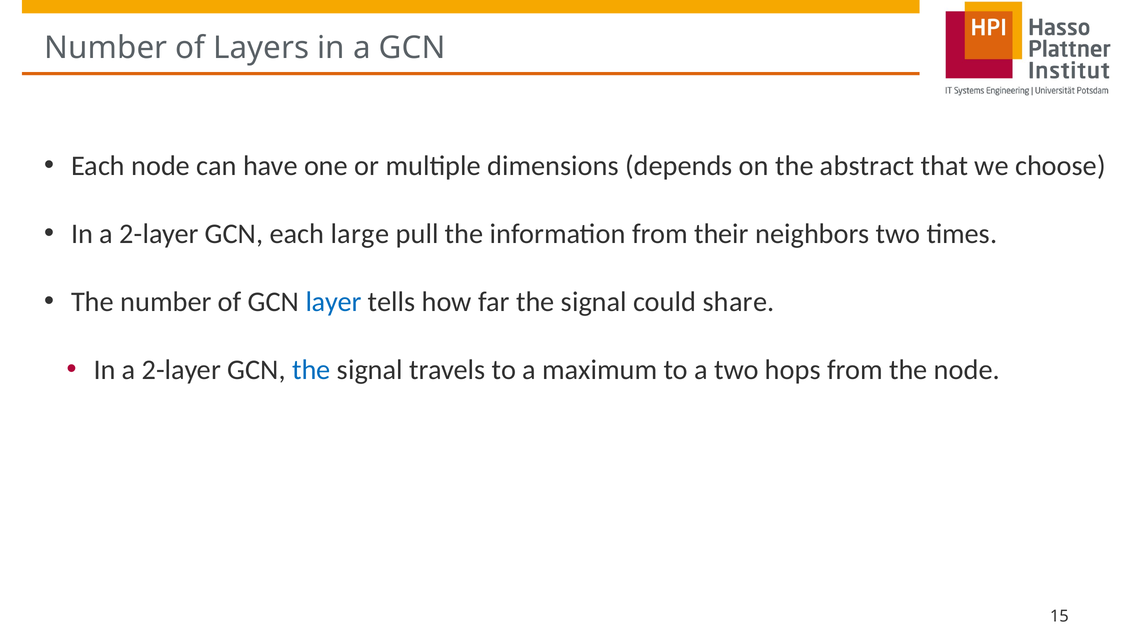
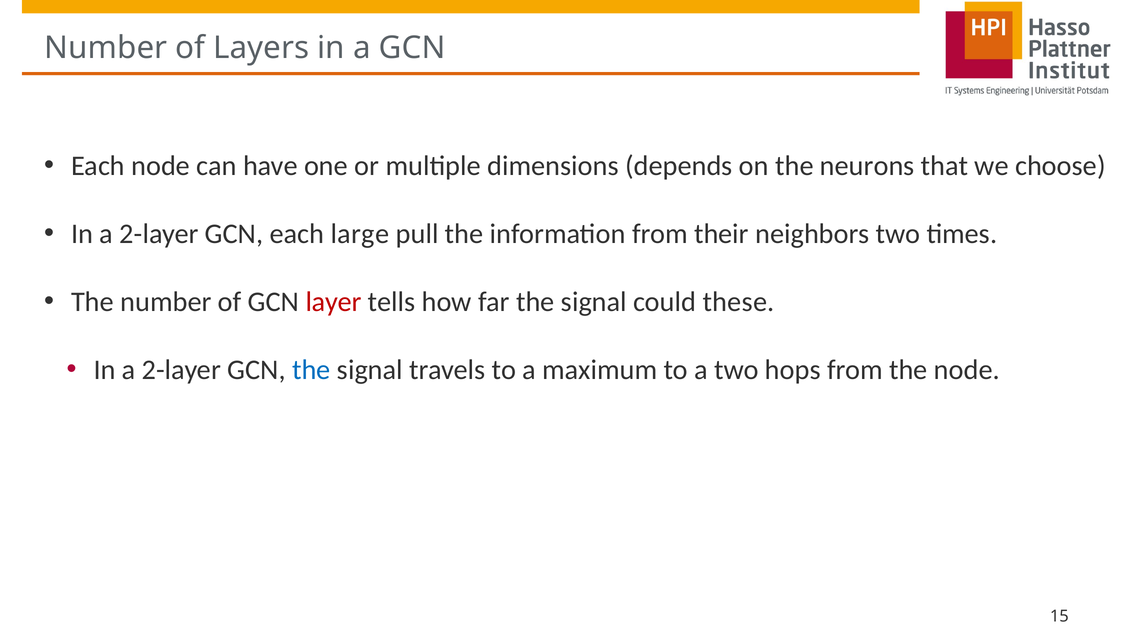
abstract: abstract -> neurons (867, 166)
layer colour: blue -> red (334, 302)
share: share -> these (739, 302)
